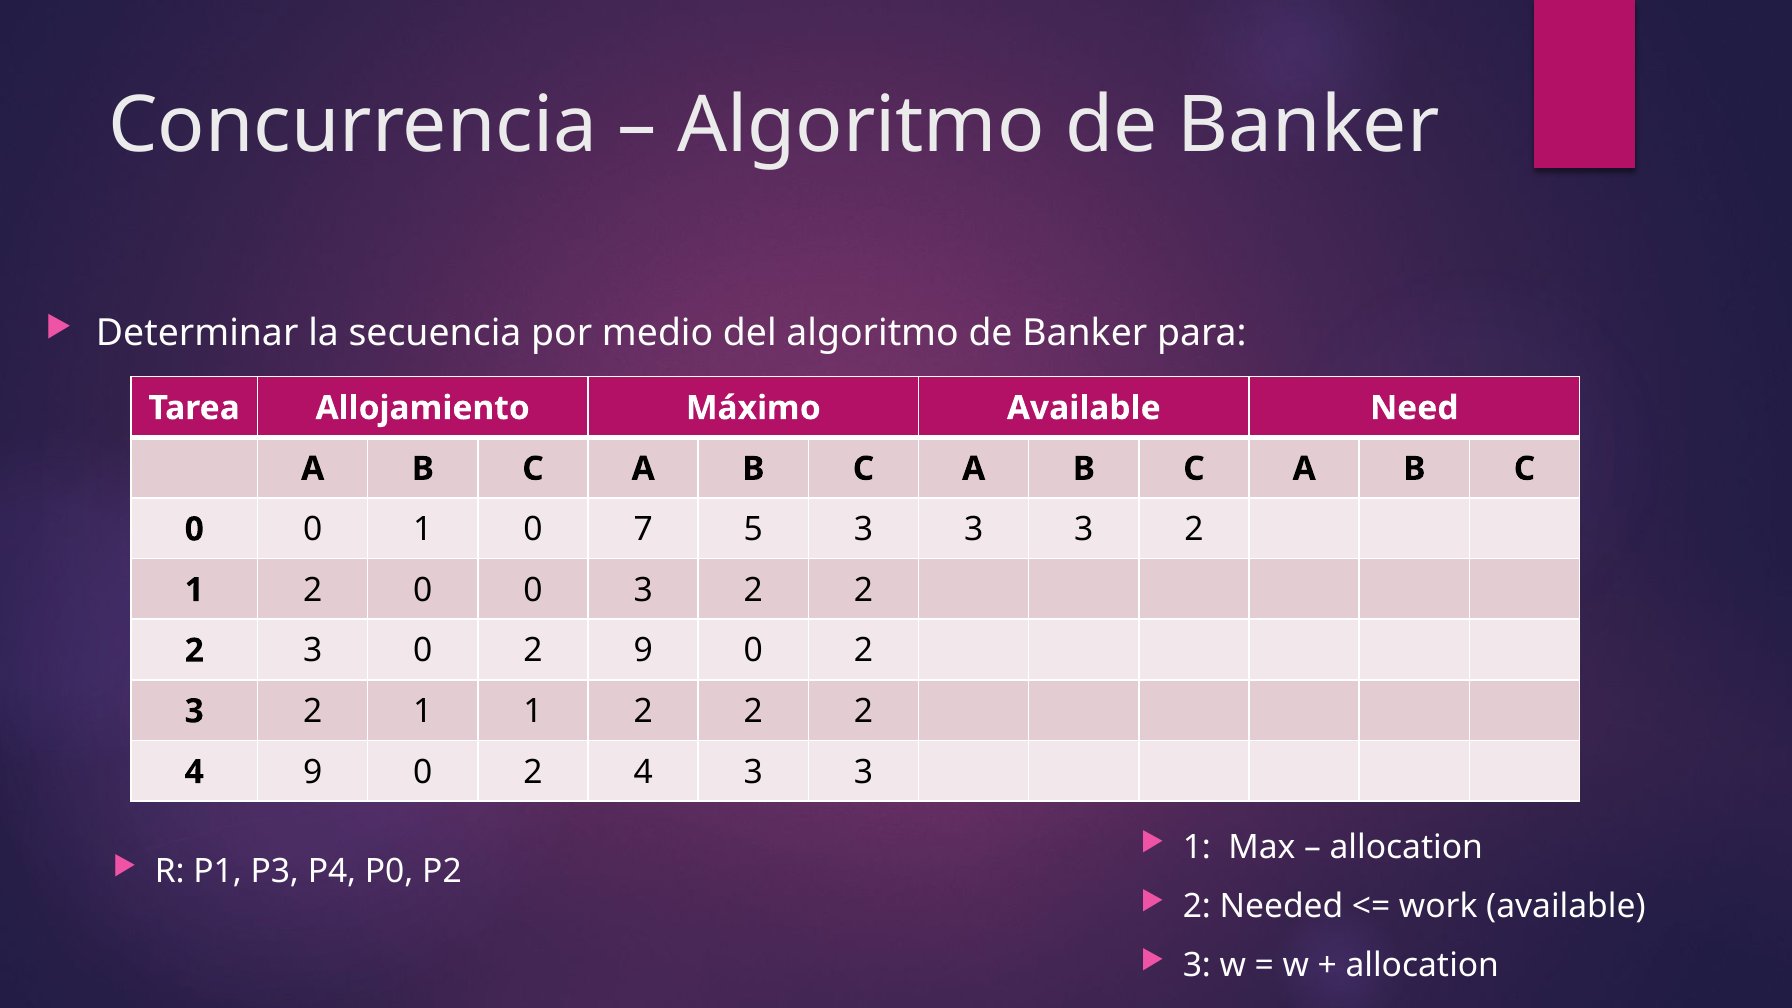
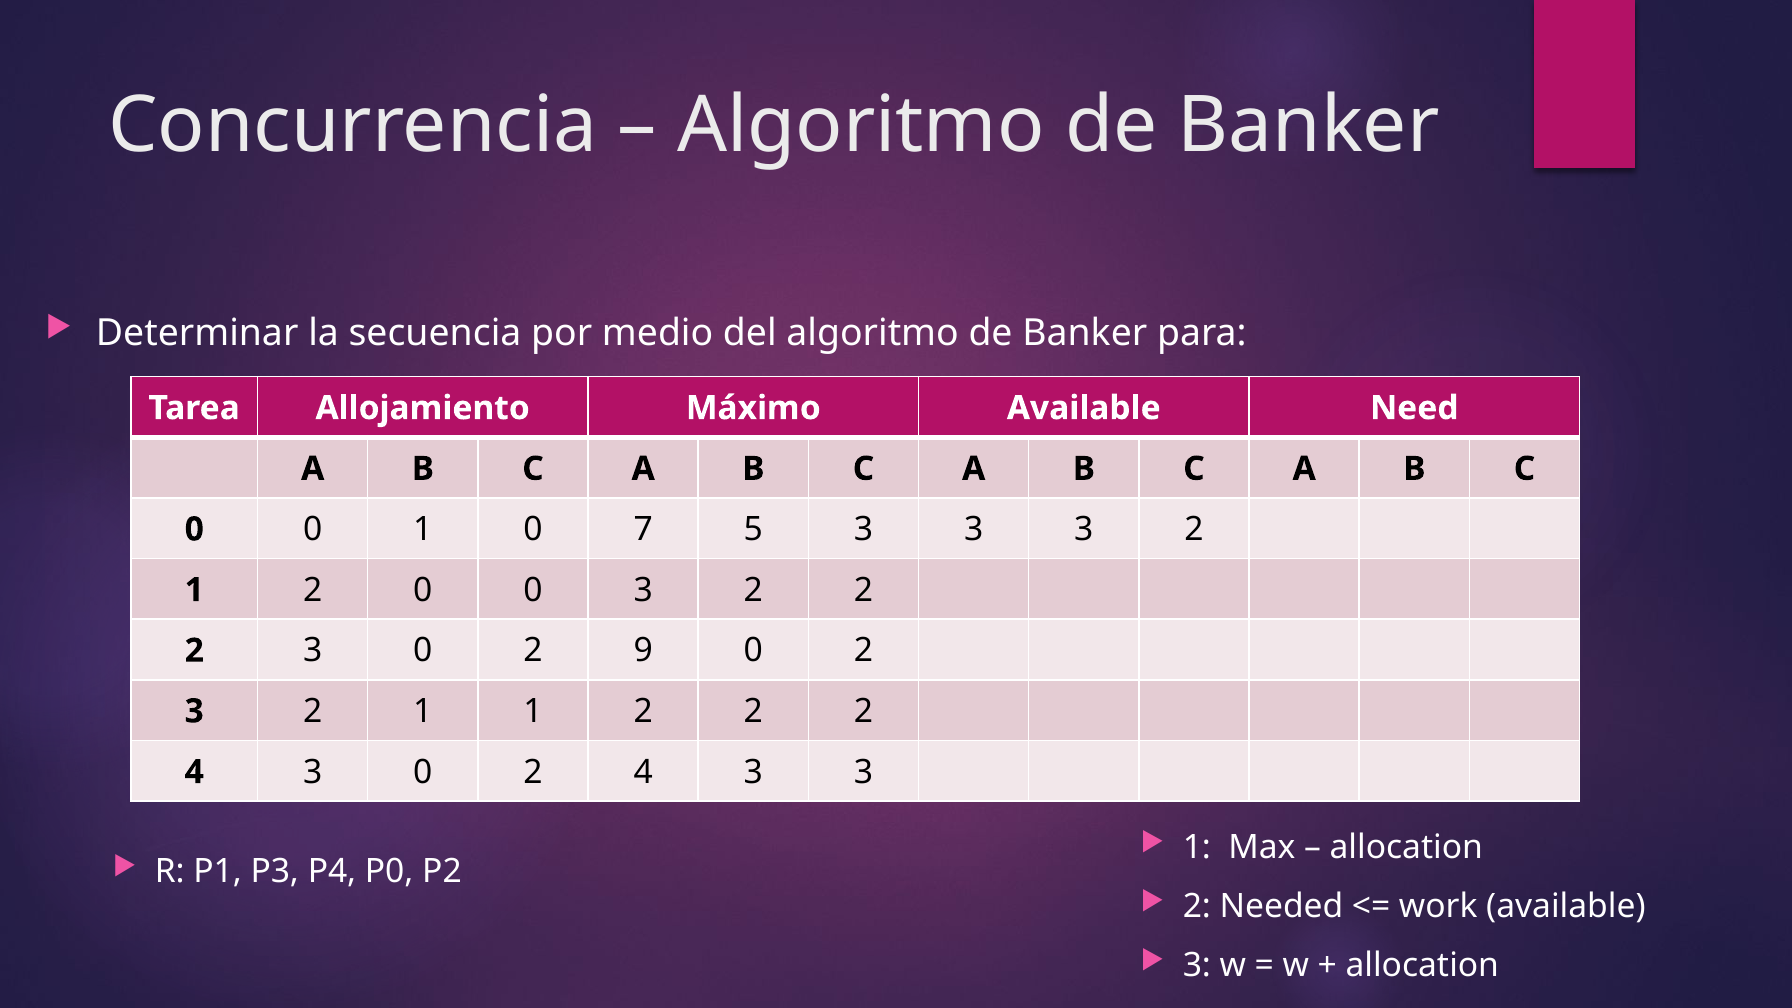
9: 9 -> 3 (313, 772)
